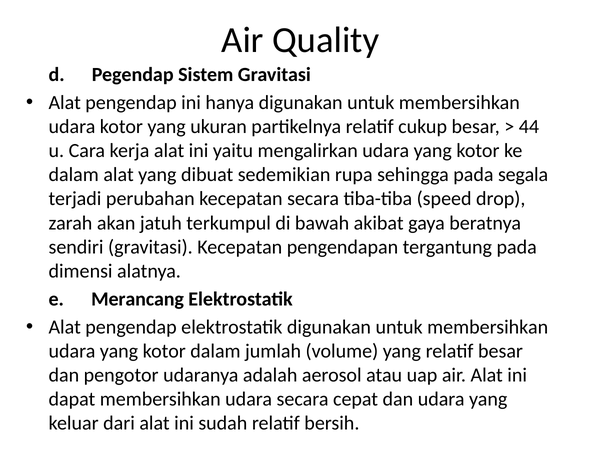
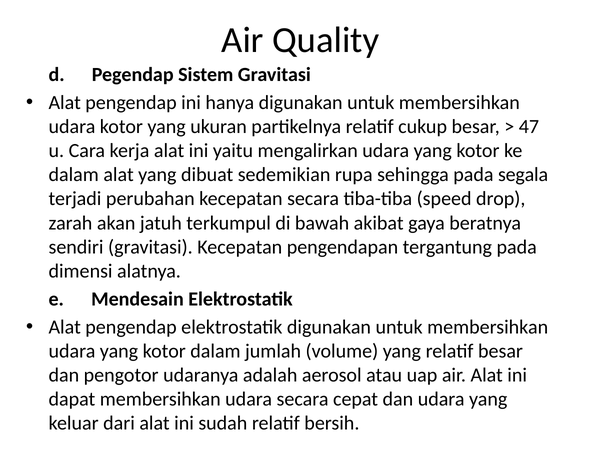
44: 44 -> 47 (529, 127)
Merancang: Merancang -> Mendesain (137, 299)
